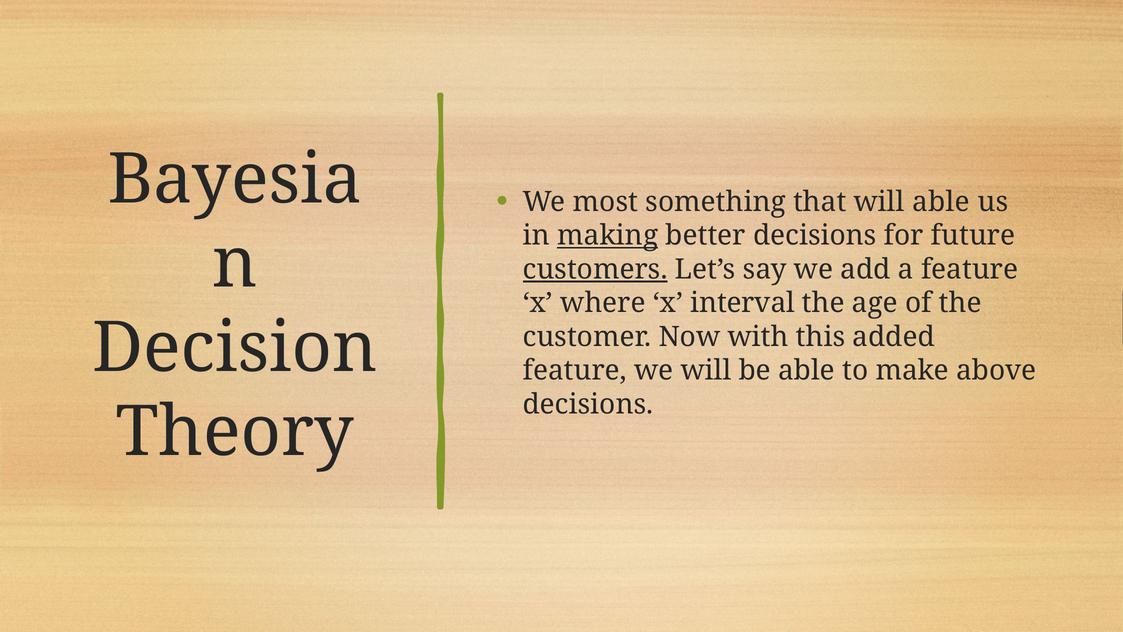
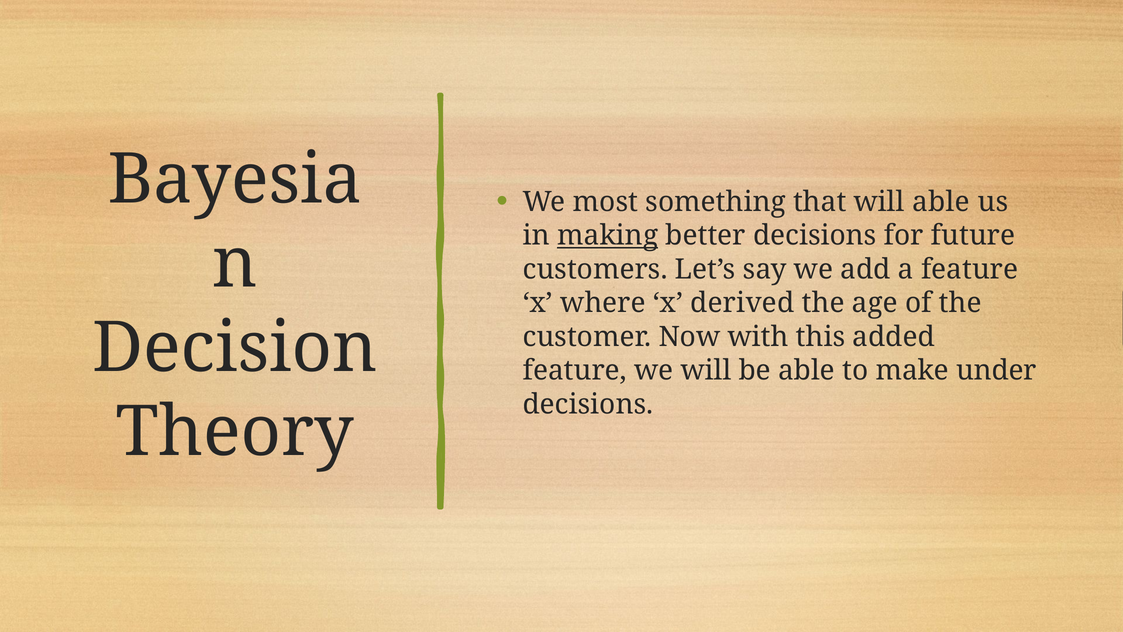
customers underline: present -> none (595, 269)
interval: interval -> derived (742, 303)
above: above -> under (996, 370)
